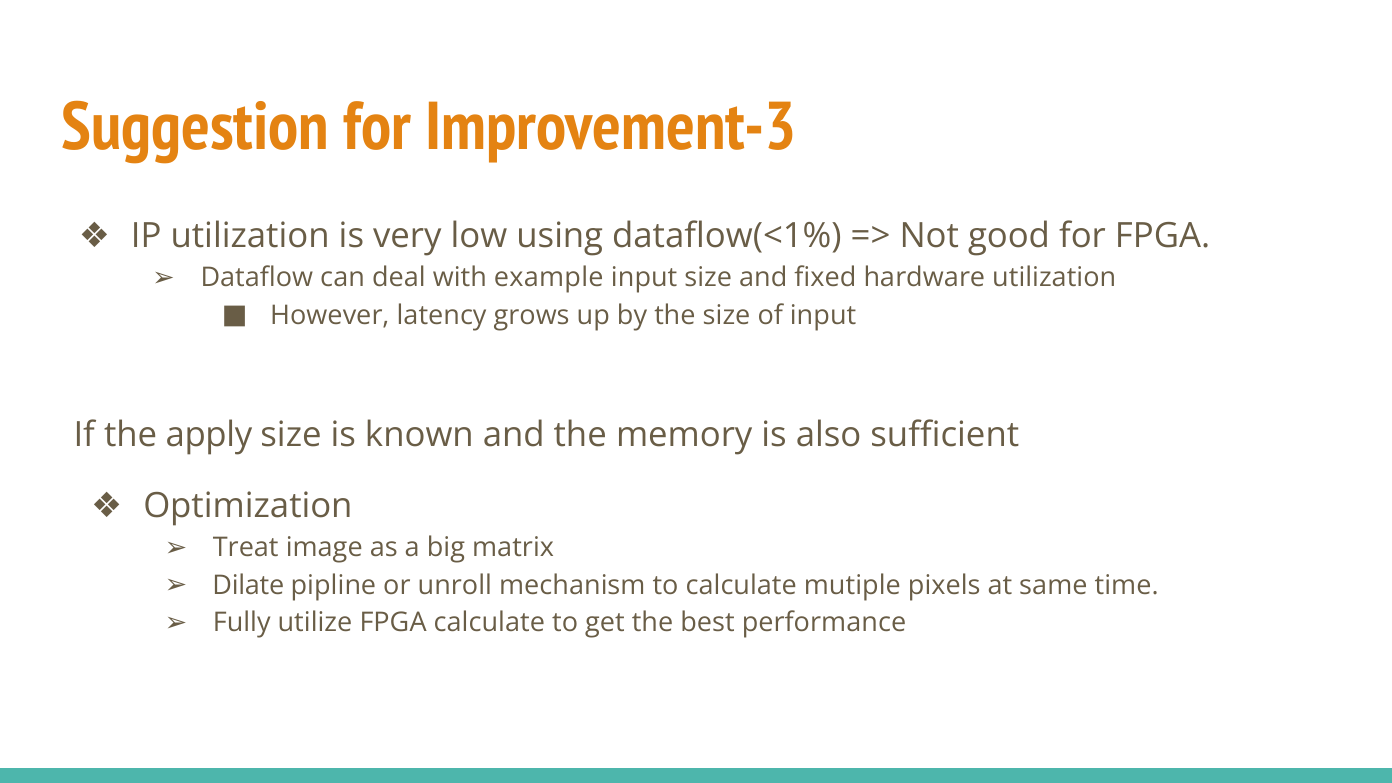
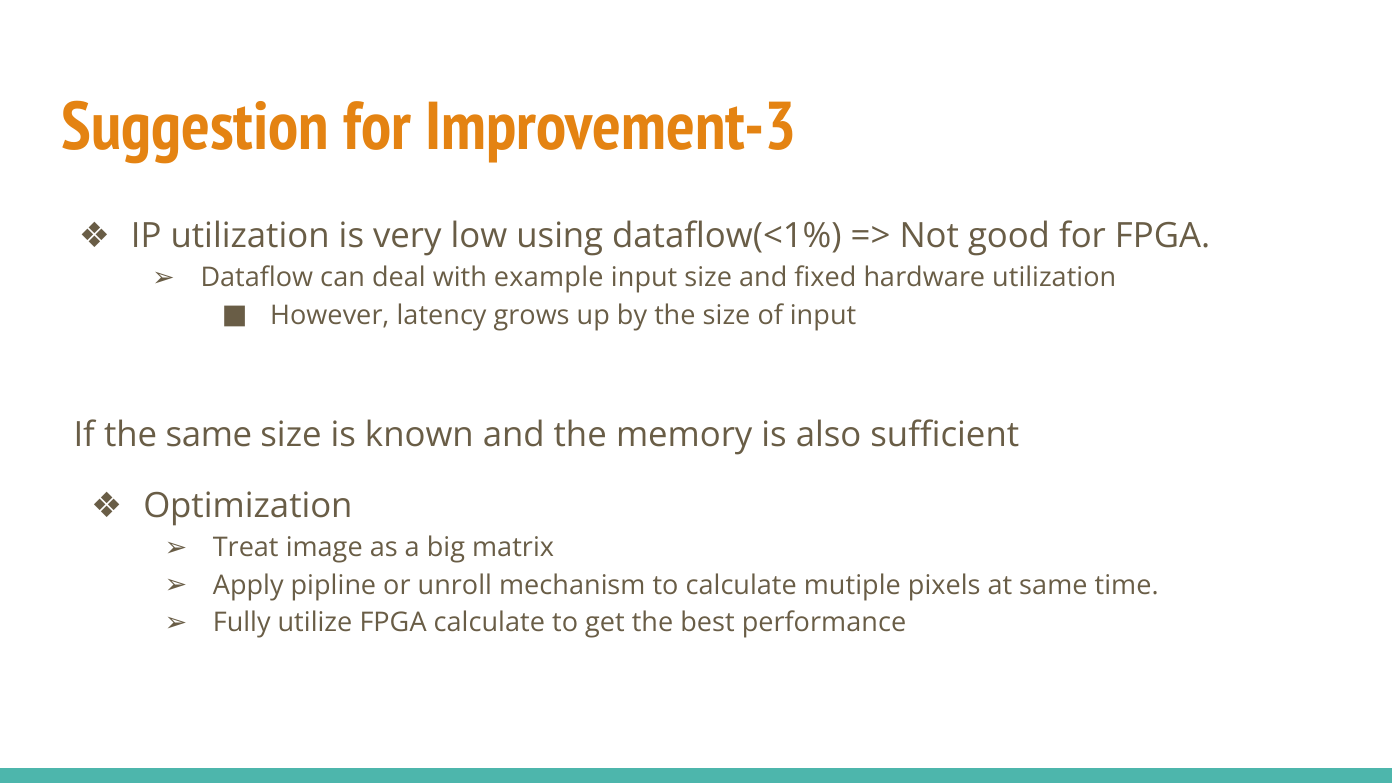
the apply: apply -> same (209, 435)
Dilate: Dilate -> Apply (248, 585)
